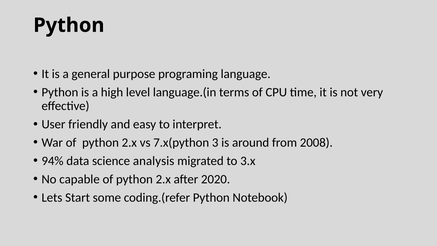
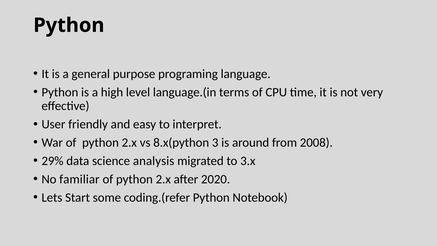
7.x(python: 7.x(python -> 8.x(python (181, 142)
94%: 94% -> 29% (53, 161)
capable: capable -> familiar (79, 179)
